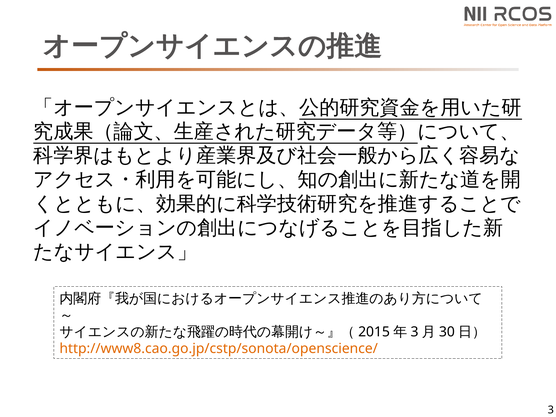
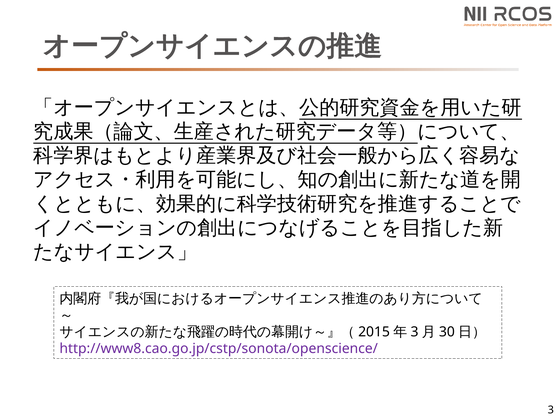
http://www8.cao.go.jp/cstp/sonota/openscience/ colour: orange -> purple (219, 349)
